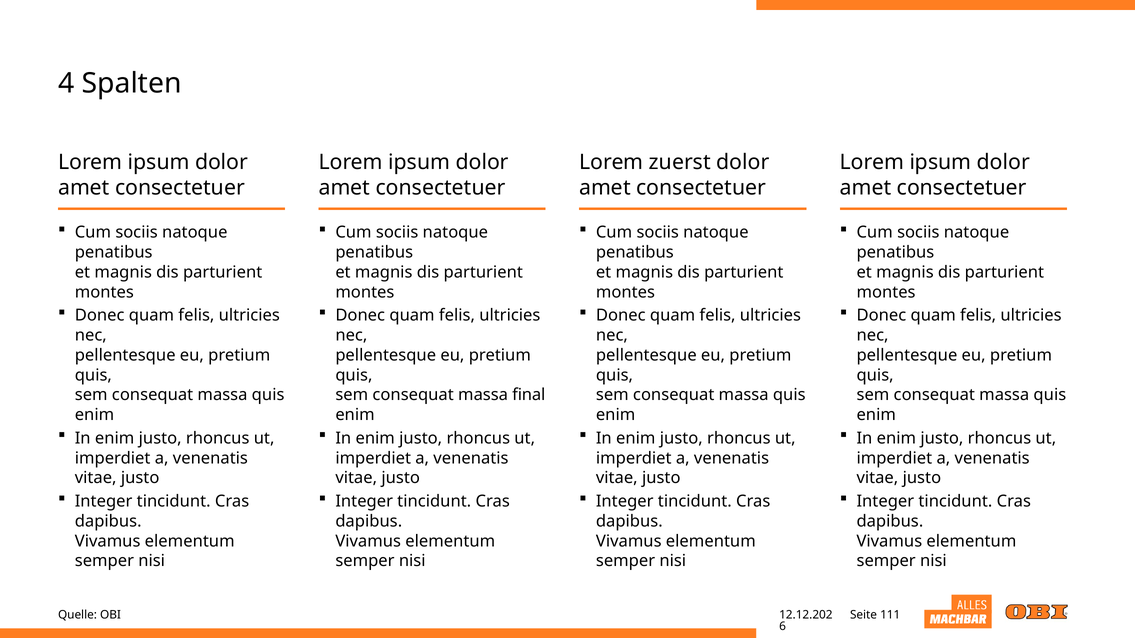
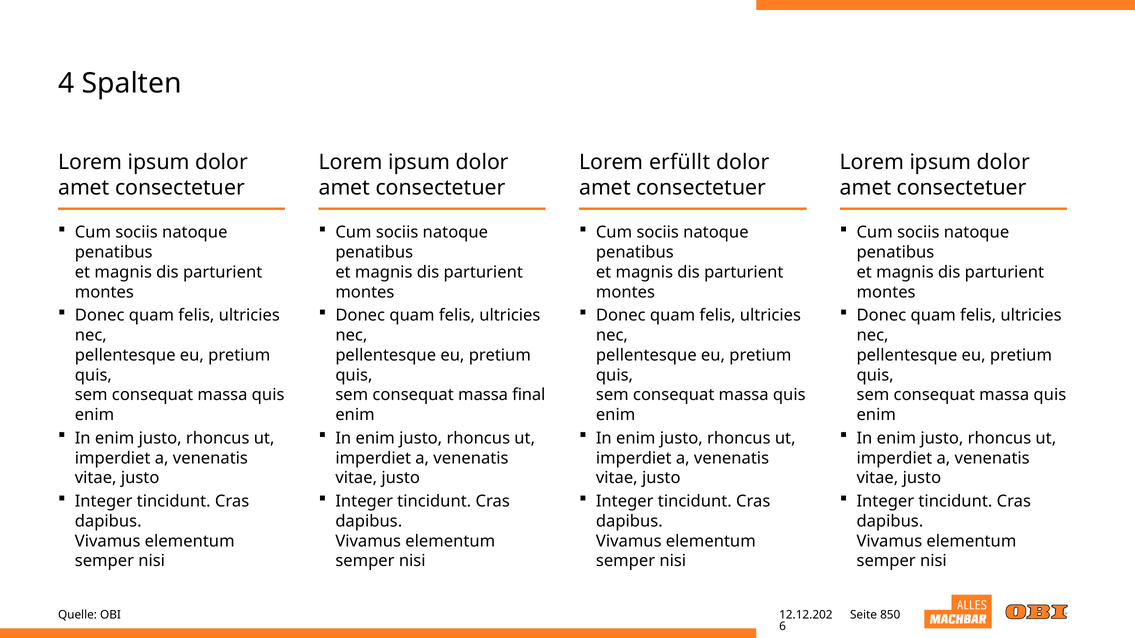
zuerst: zuerst -> erfüllt (680, 162)
111: 111 -> 850 (890, 615)
